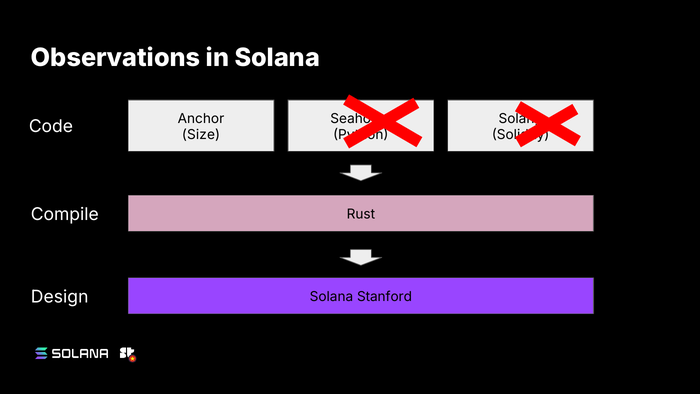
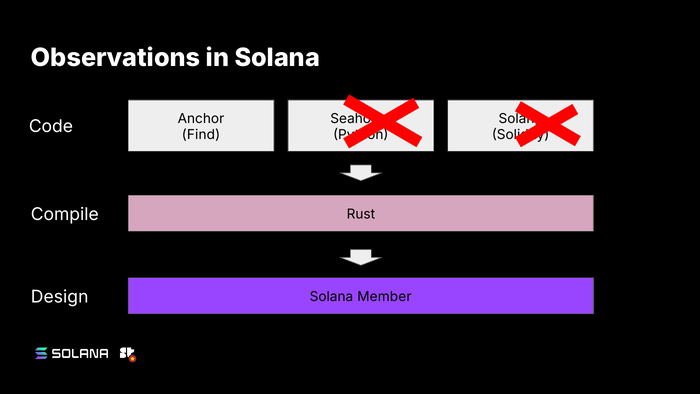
Size: Size -> Find (201, 135)
Stanford: Stanford -> Member (384, 297)
